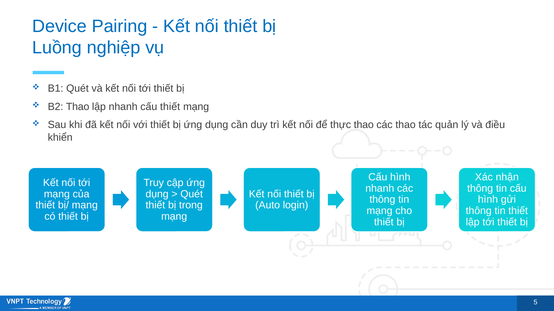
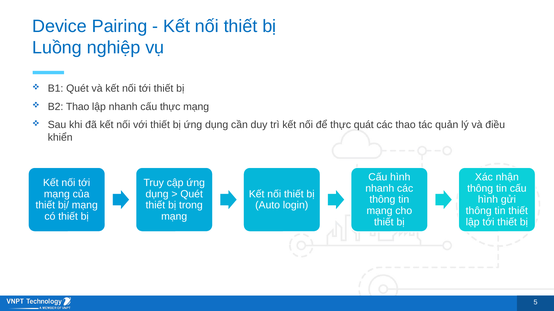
cấu thiết: thiết -> thực (170, 107)
thực thao: thao -> quát (364, 125)
